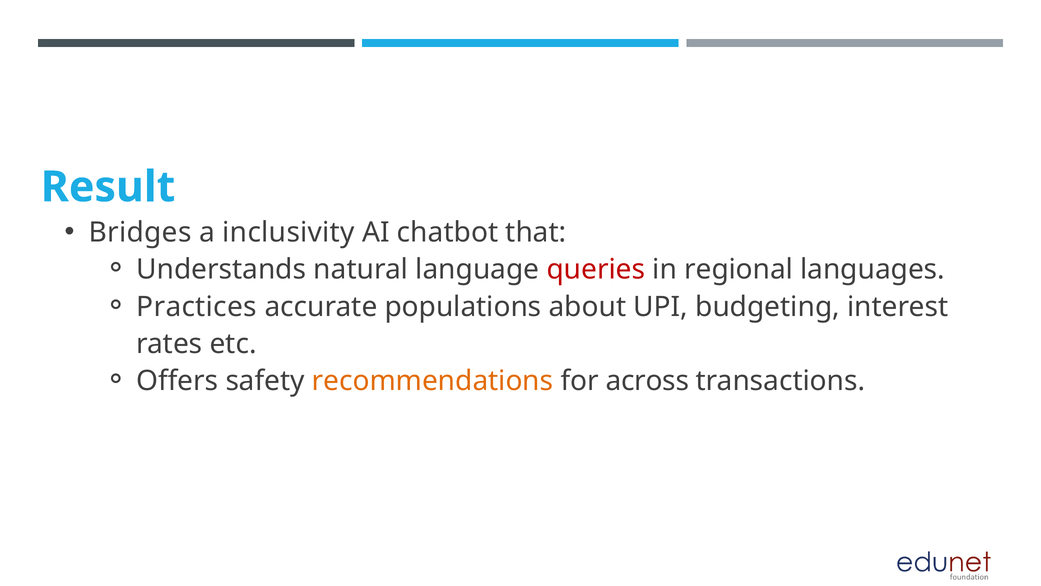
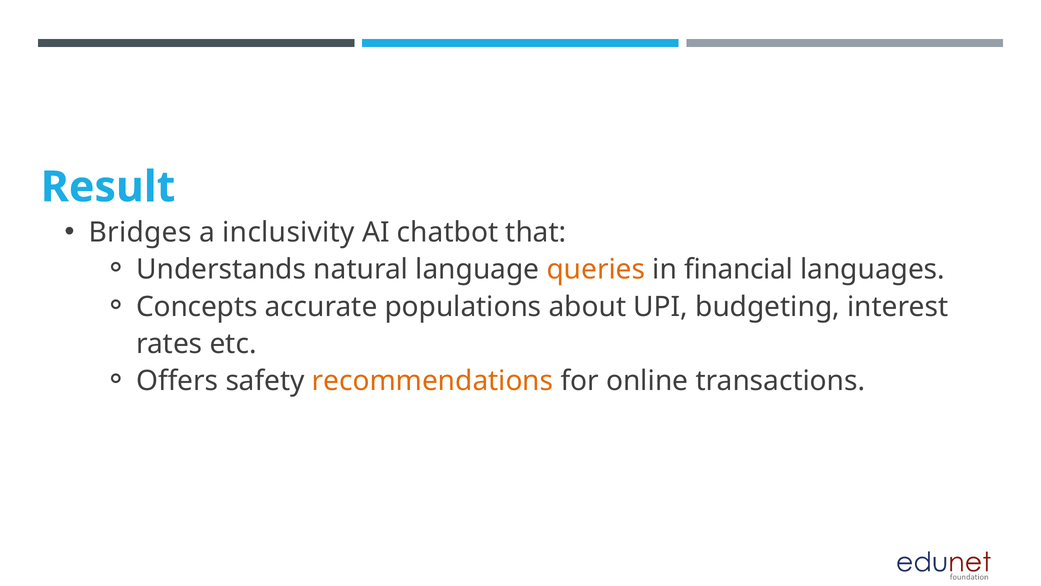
queries colour: red -> orange (596, 269)
regional: regional -> financial (739, 269)
Practices: Practices -> Concepts (197, 307)
across: across -> online (647, 381)
